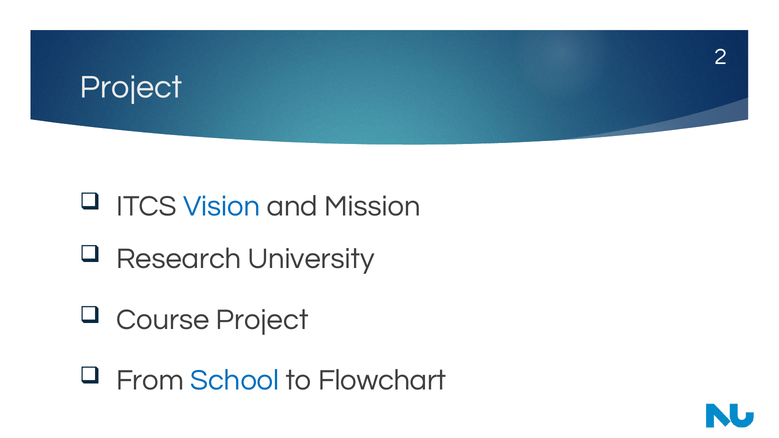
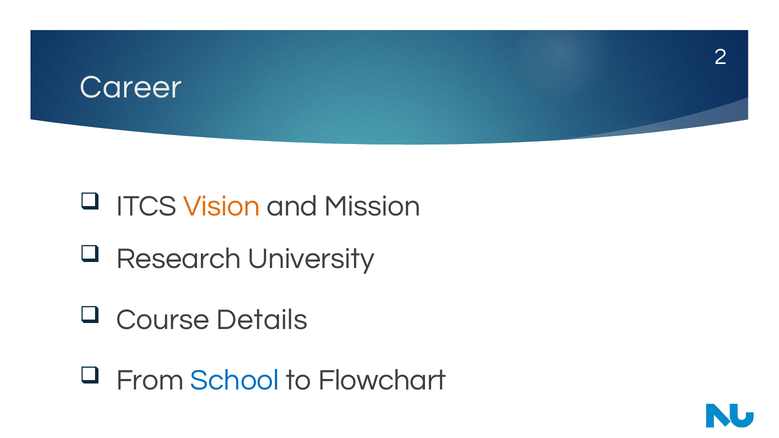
Project: Project -> Career (131, 87)
Vision colour: blue -> orange (222, 206)
Course Project: Project -> Details (262, 320)
